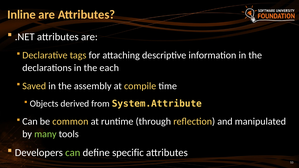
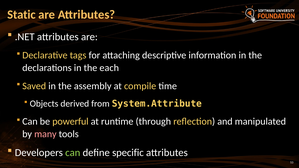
Inline: Inline -> Static (21, 15)
common: common -> powerful (70, 122)
many colour: light green -> pink (45, 134)
